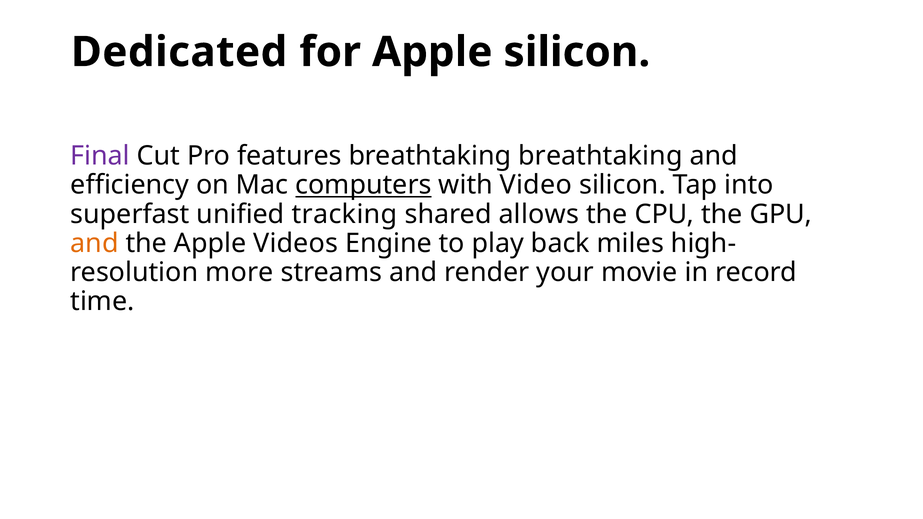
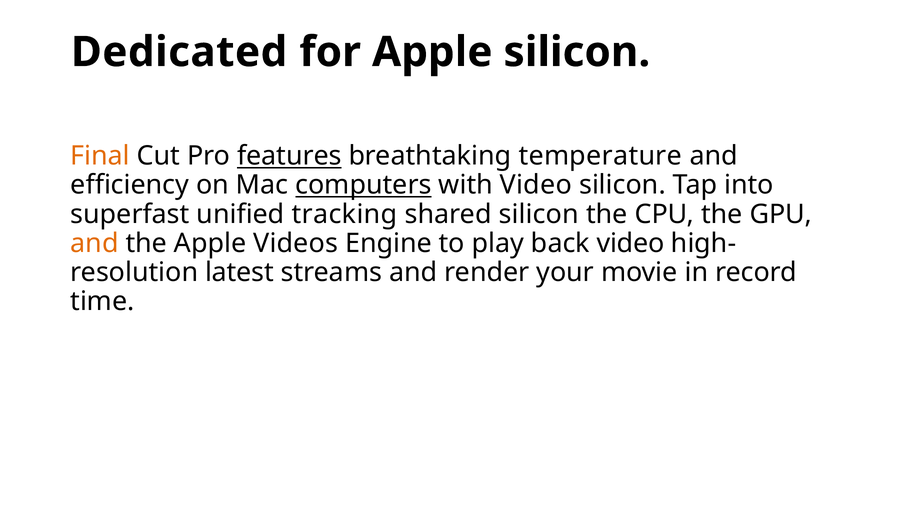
Final colour: purple -> orange (100, 156)
features underline: none -> present (289, 156)
breathtaking breathtaking: breathtaking -> temperature (600, 156)
shared allows: allows -> silicon (539, 214)
back miles: miles -> video (631, 243)
more: more -> latest (240, 272)
